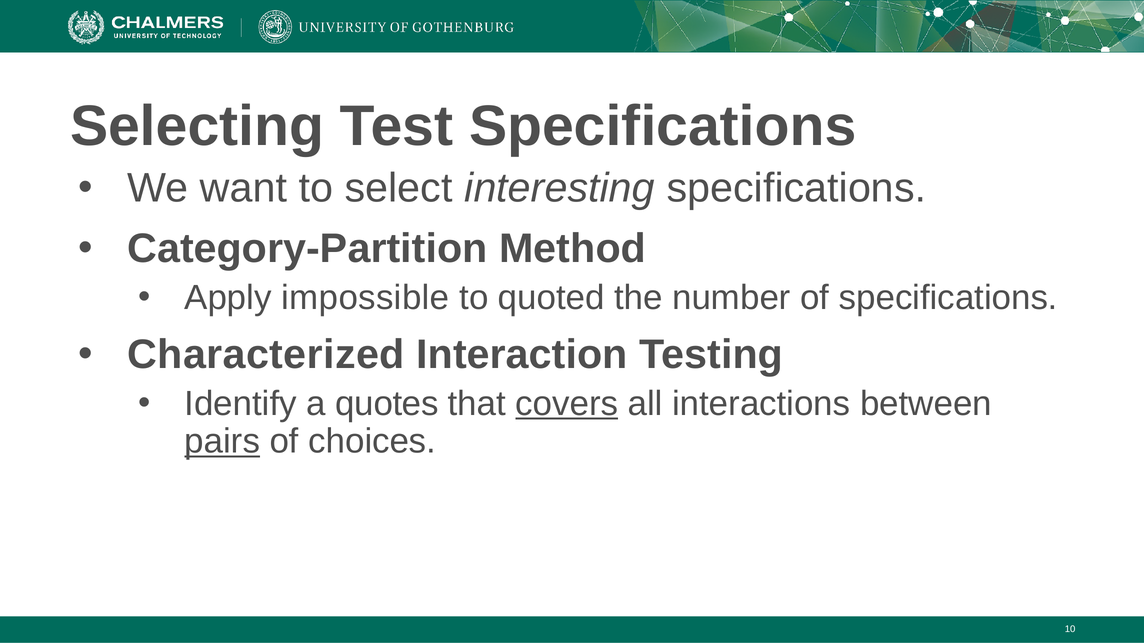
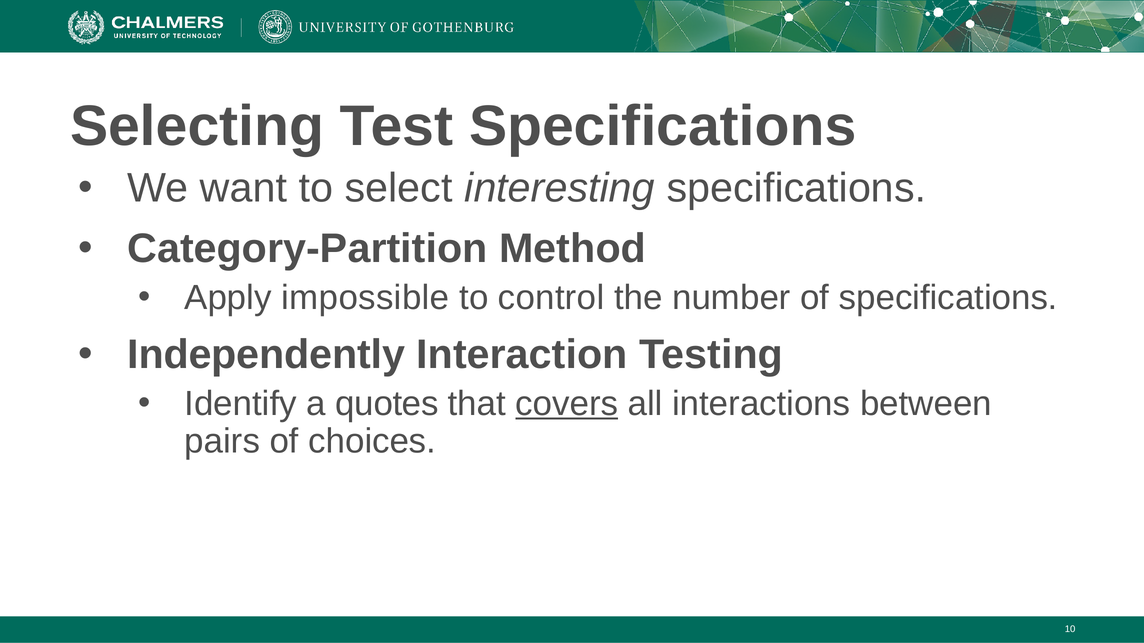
quoted: quoted -> control (551, 298)
Characterized: Characterized -> Independently (266, 355)
pairs underline: present -> none (222, 442)
